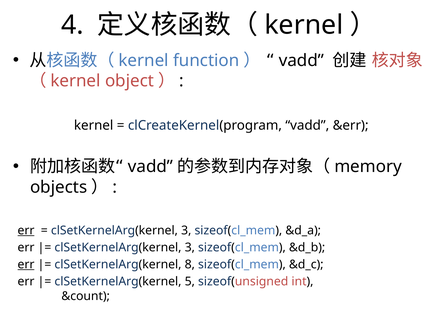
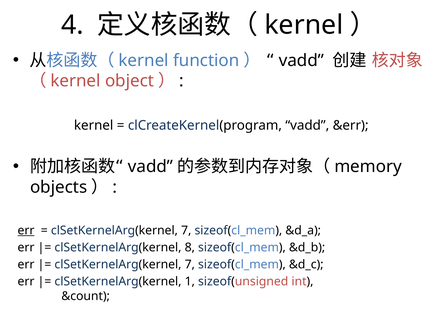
3: 3 -> 7 (186, 231)
3: 3 -> 8 (190, 248)
err underline: present -> none (26, 265)
8: 8 -> 7 (190, 265)
5: 5 -> 1 (190, 282)
